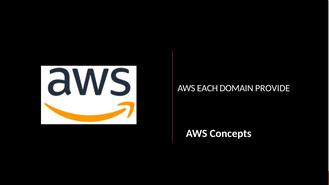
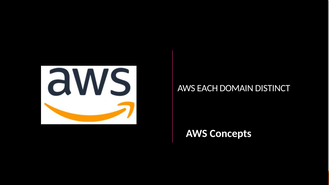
PROVIDE: PROVIDE -> DISTINCT (273, 88)
